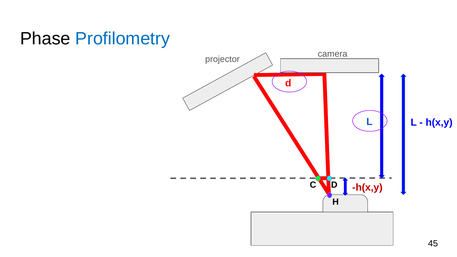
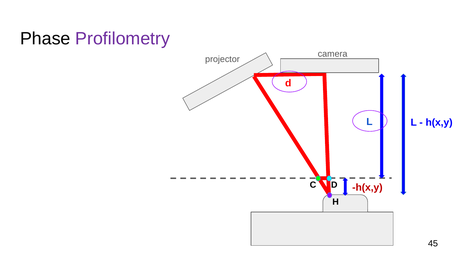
Profilometry colour: blue -> purple (123, 39)
